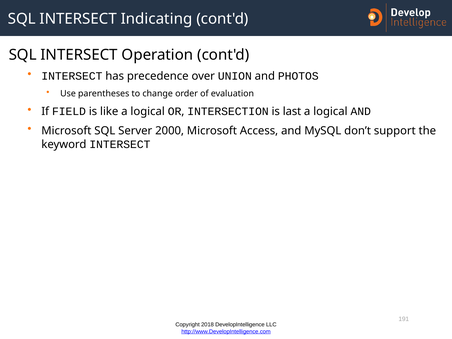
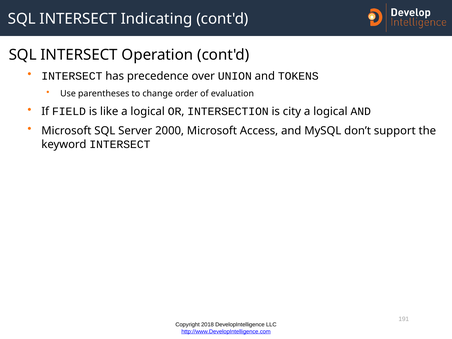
PHOTOS: PHOTOS -> TOKENS (298, 76)
last: last -> city (292, 112)
